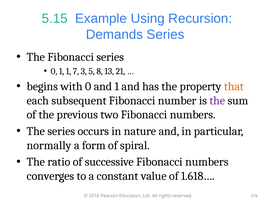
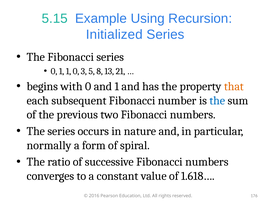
Demands: Demands -> Initialized (114, 35)
1 7: 7 -> 0 (76, 71)
the colour: purple -> blue (217, 101)
